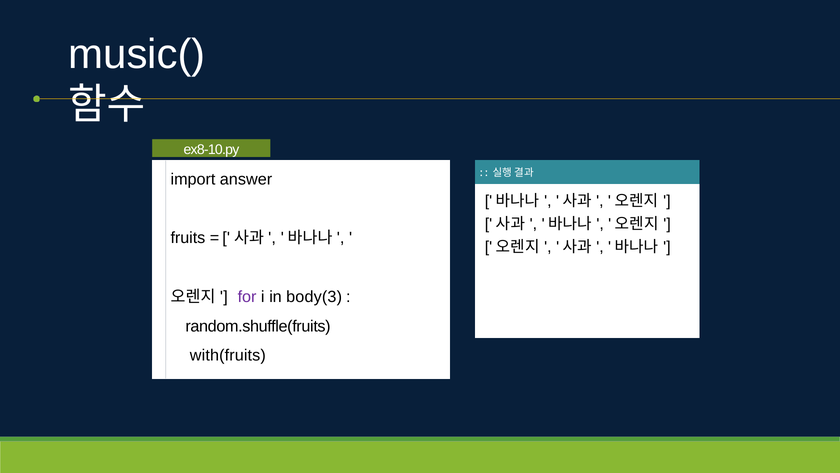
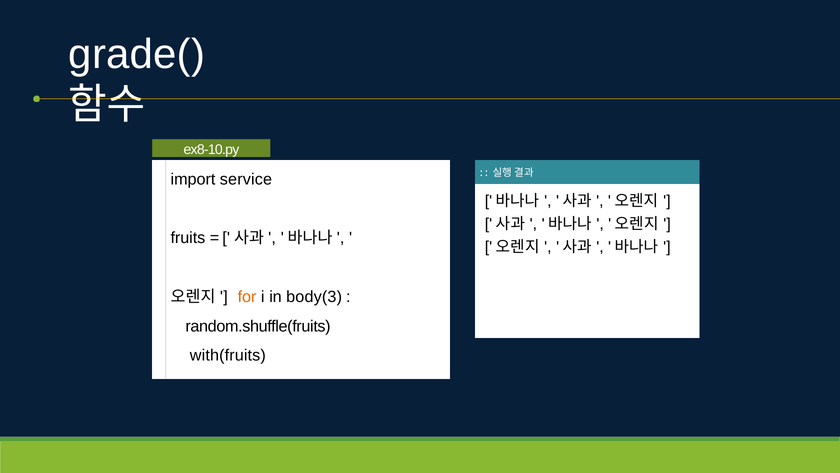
music(: music( -> grade( (137, 54)
answer: answer -> service (246, 179)
for colour: purple -> orange (247, 297)
